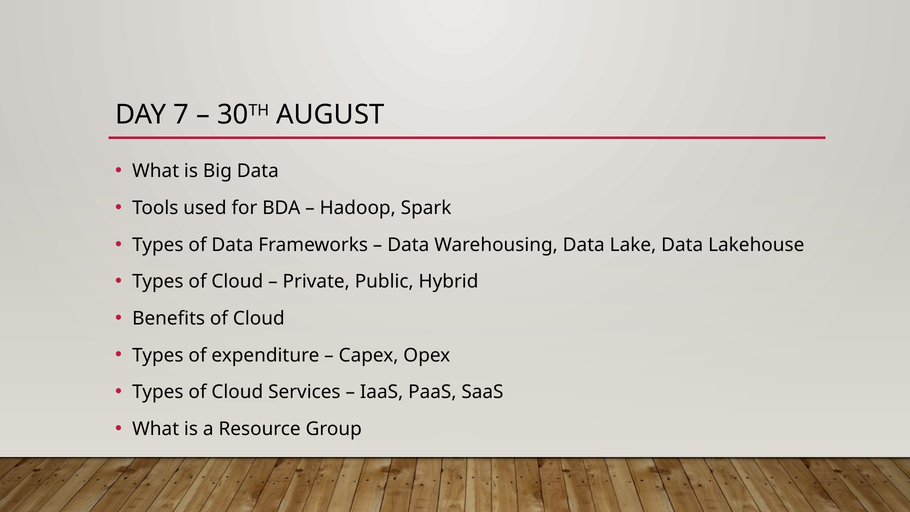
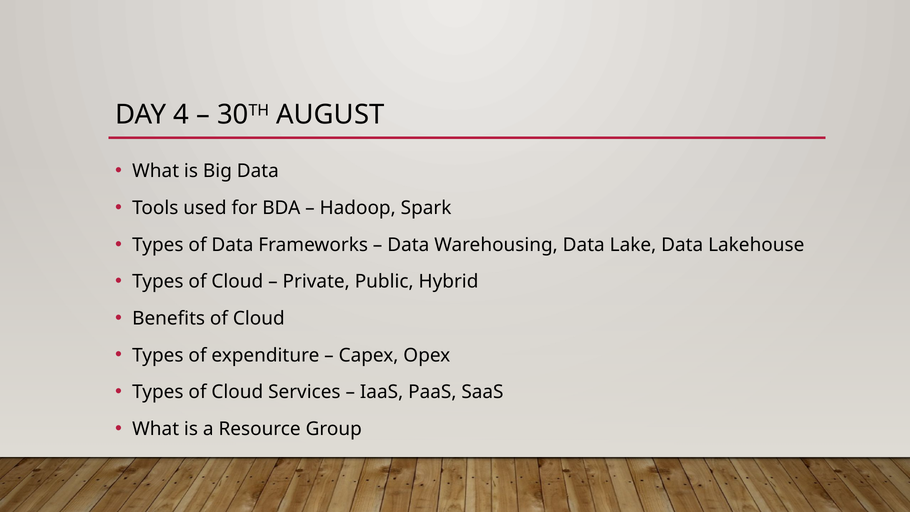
7: 7 -> 4 (181, 115)
